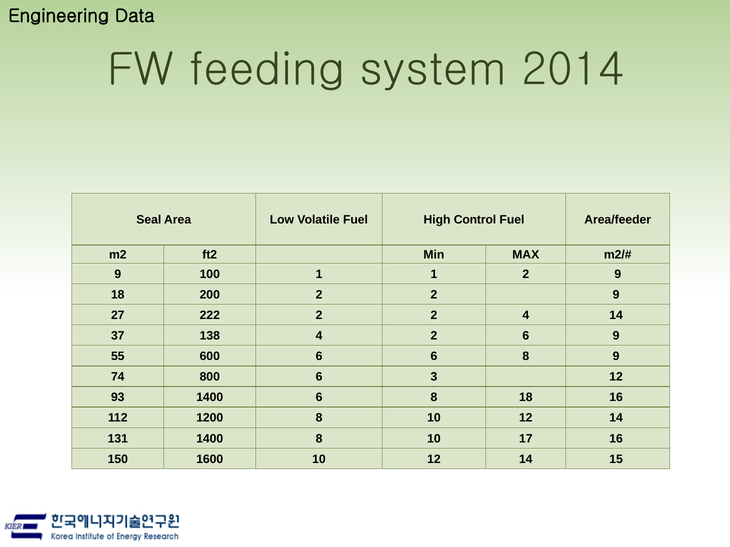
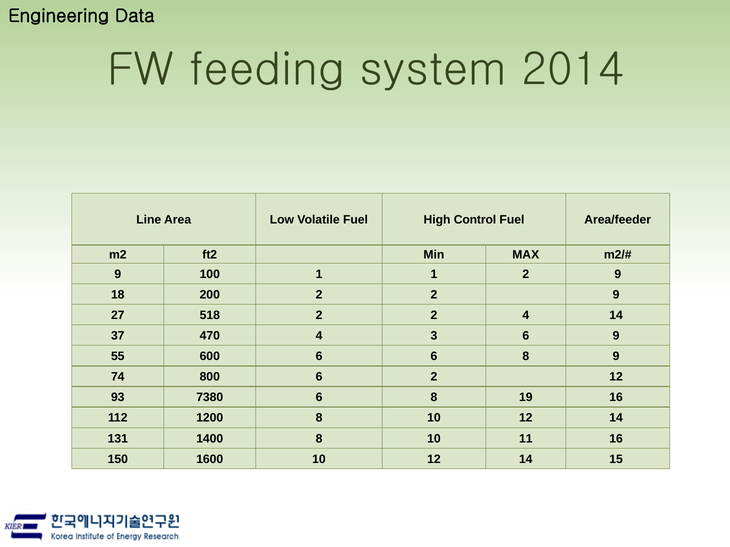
Seal: Seal -> Line (149, 220)
222: 222 -> 518 (210, 315)
138: 138 -> 470 (210, 336)
4 2: 2 -> 3 (434, 336)
6 3: 3 -> 2 (434, 377)
93 1400: 1400 -> 7380 (210, 398)
8 18: 18 -> 19 (526, 398)
17: 17 -> 11 (526, 439)
